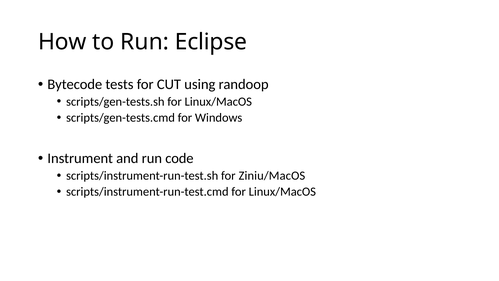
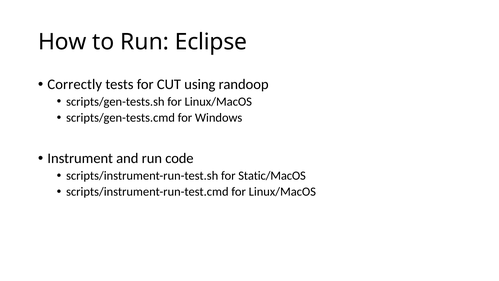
Bytecode: Bytecode -> Correctly (75, 84)
Ziniu/MacOS: Ziniu/MacOS -> Static/MacOS (272, 176)
